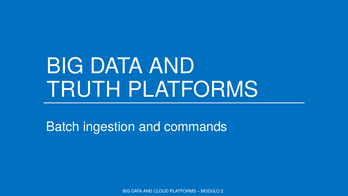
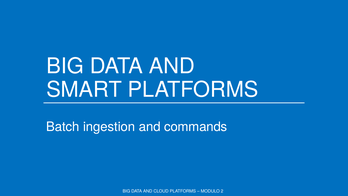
TRUTH: TRUTH -> SMART (84, 89)
